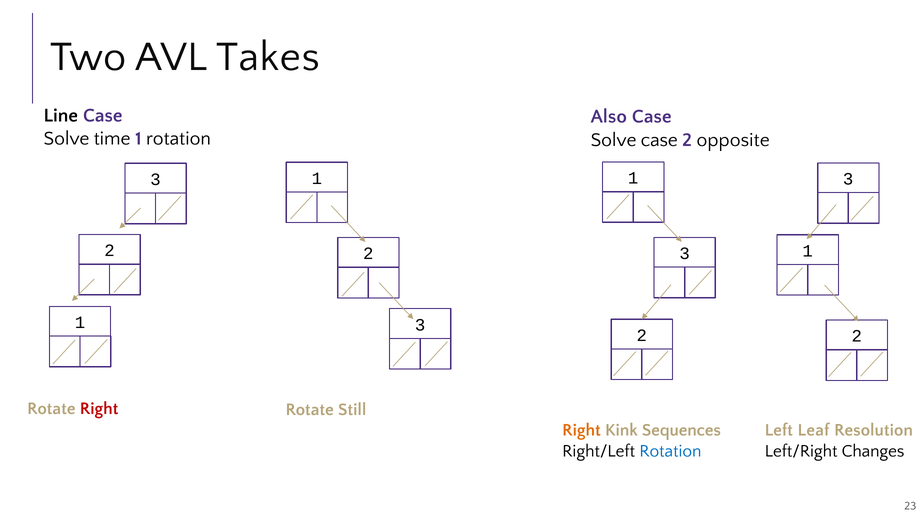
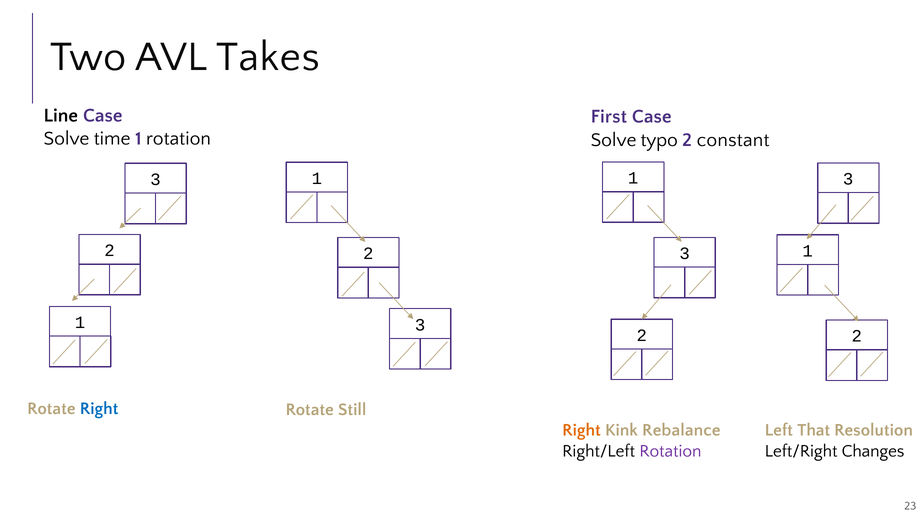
Also: Also -> First (609, 117)
Solve case: case -> typo (659, 140)
opposite: opposite -> constant (733, 140)
Right colour: red -> blue (99, 409)
Sequences: Sequences -> Rebalance (681, 430)
Leaf: Leaf -> That (814, 430)
Rotation colour: blue -> purple (670, 451)
